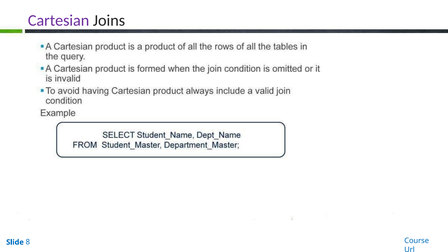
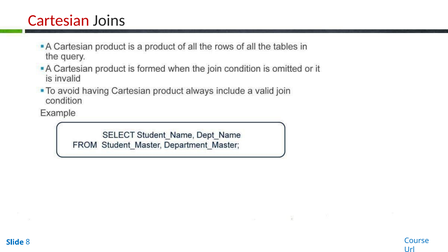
Cartesian colour: purple -> red (59, 21)
